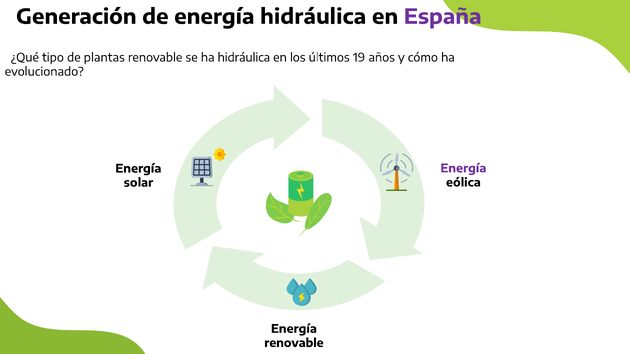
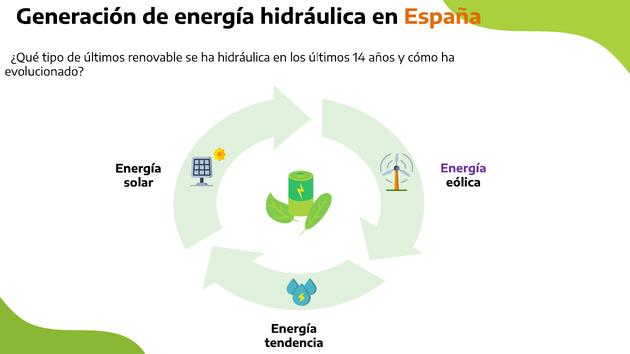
España colour: purple -> orange (443, 17)
de plantas: plantas -> últimos (104, 58)
19: 19 -> 14 (359, 58)
renovable: renovable -> tendencia (294, 343)
